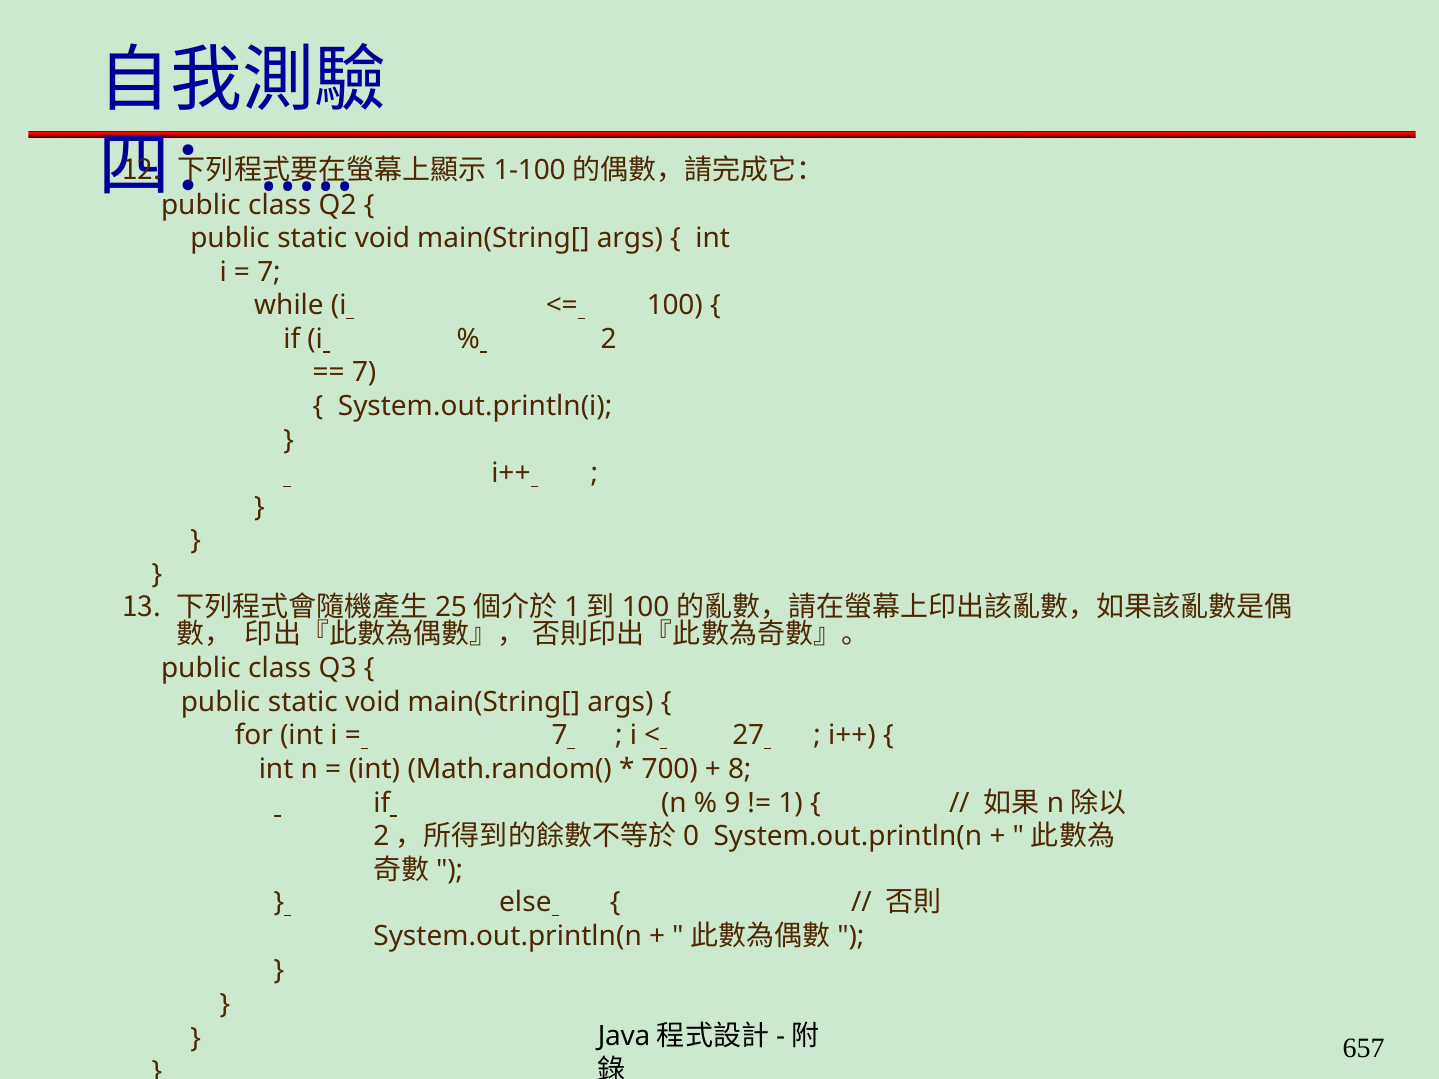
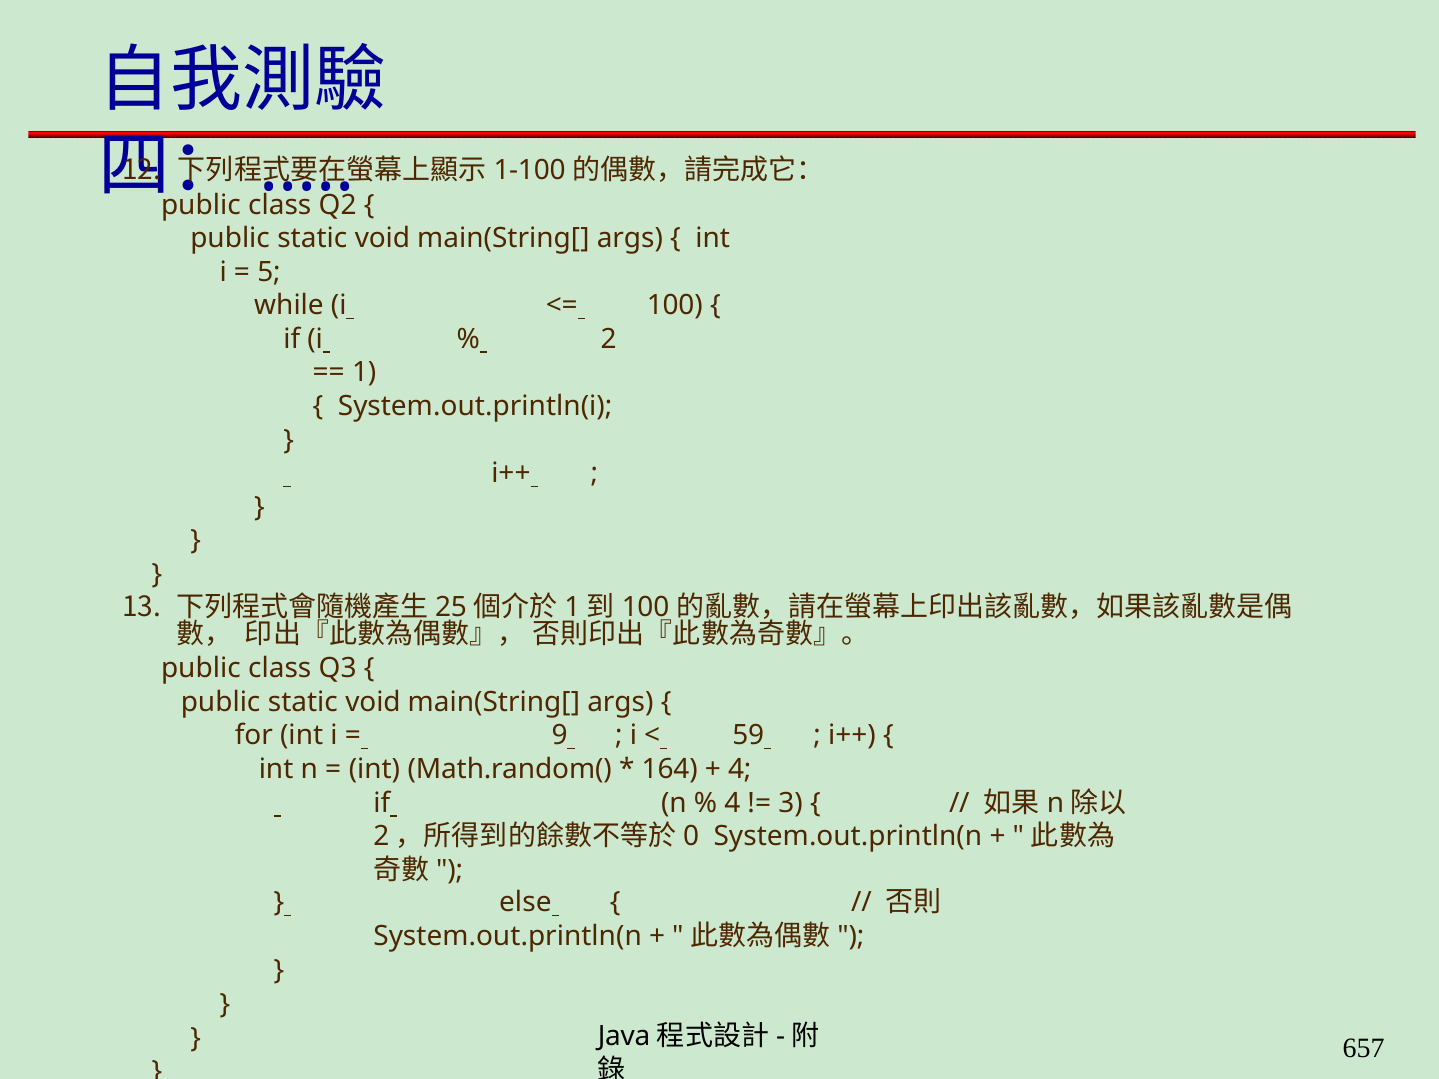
7: 7 -> 5 (269, 272)
7: 7 -> 1 (364, 373)
7: 7 -> 9 (560, 736)
27: 27 -> 59 (748, 736)
700: 700 -> 164 (670, 769)
8: 8 -> 4 (740, 769)
9: 9 -> 4 (732, 803)
1: 1 -> 3 (791, 803)
